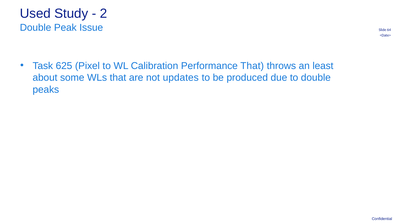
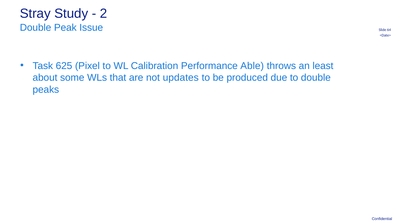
Used: Used -> Stray (35, 14)
Performance That: That -> Able (252, 66)
